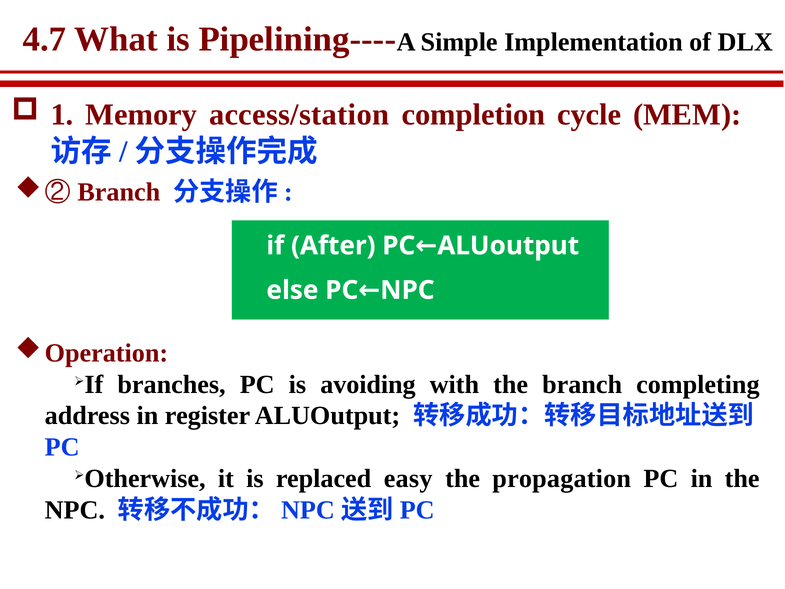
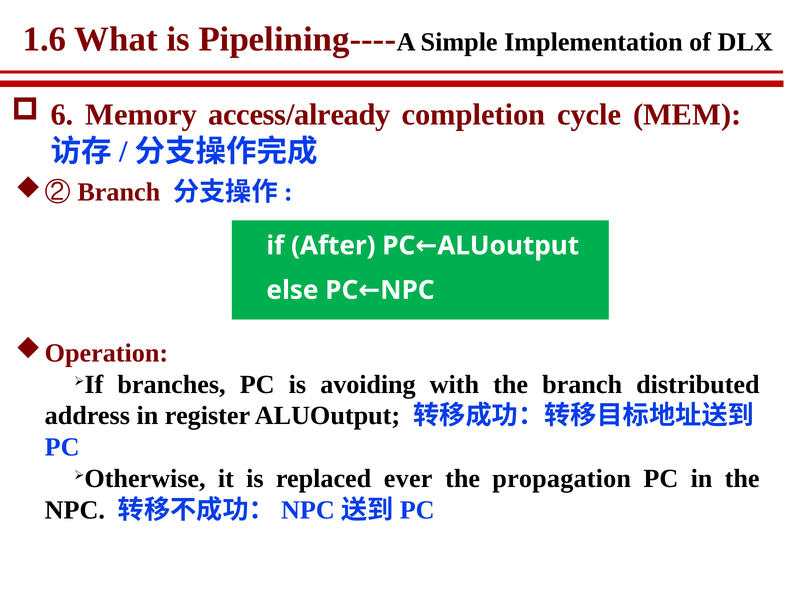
4.7: 4.7 -> 1.6 (45, 39)
1: 1 -> 6 (62, 115)
access/station: access/station -> access/already (299, 115)
completing: completing -> distributed (698, 384)
easy: easy -> ever (408, 478)
